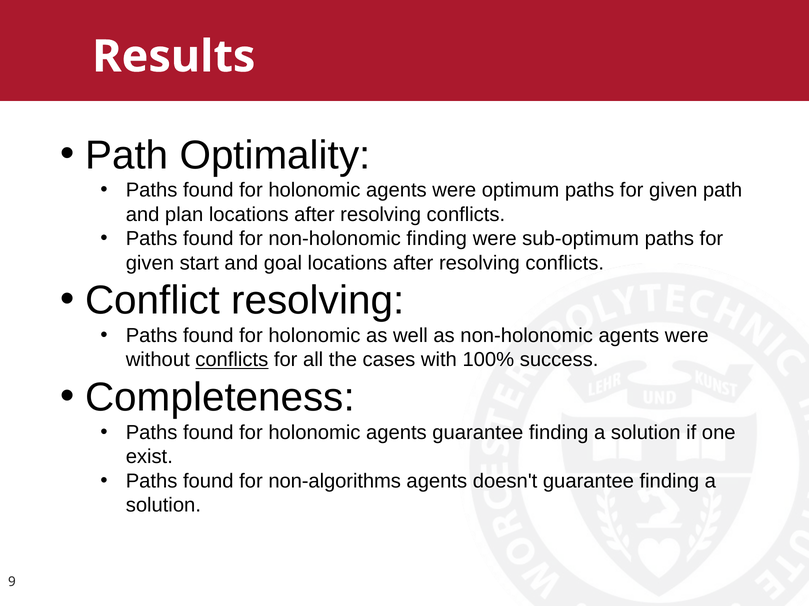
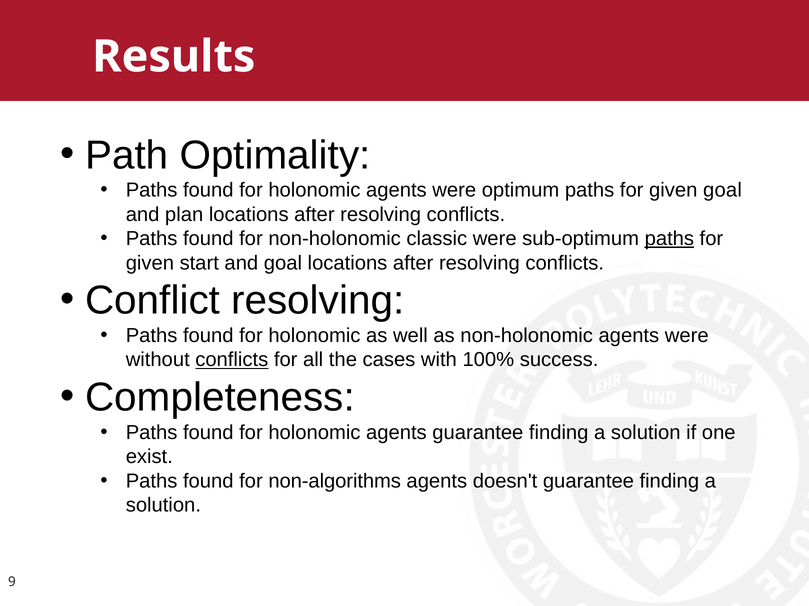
given path: path -> goal (722, 190)
non-holonomic finding: finding -> classic (437, 239)
paths underline: none -> present (669, 239)
